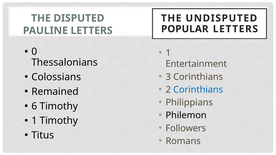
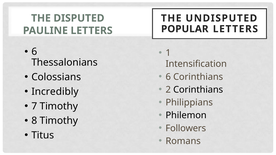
0: 0 -> 6 (34, 52)
Entertainment: Entertainment -> Intensification (196, 64)
3: 3 -> 6 (168, 77)
Corinthians colour: blue -> black (198, 90)
Remained: Remained -> Incredibly (55, 92)
6: 6 -> 7 (34, 106)
1: 1 -> 8 (34, 121)
